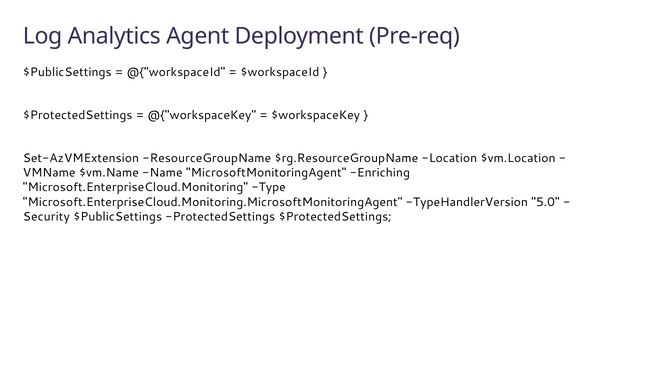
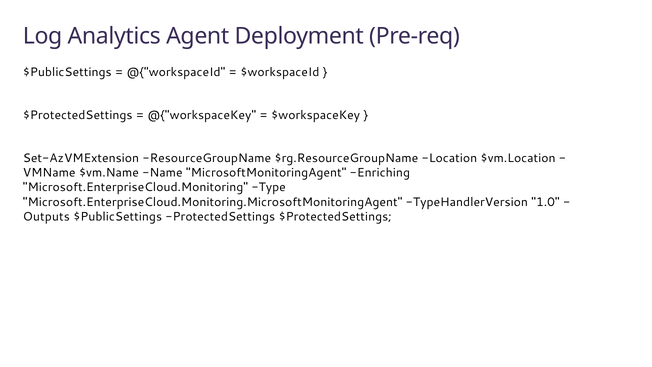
5.0: 5.0 -> 1.0 (546, 202)
Security: Security -> Outputs (46, 217)
